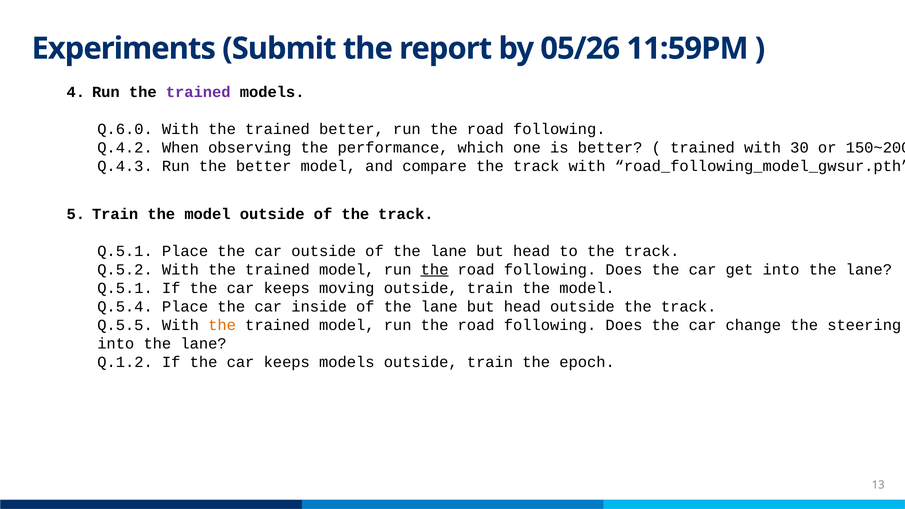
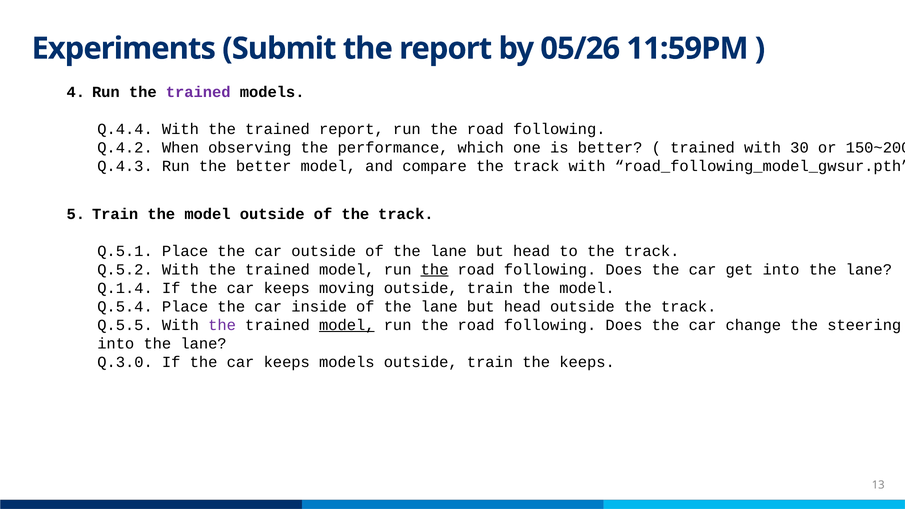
Q.6.0: Q.6.0 -> Q.4.4 (125, 129)
trained better: better -> report (351, 129)
Q.5.1: Q.5.1 -> Q.1.4 (125, 288)
the colour: orange -> purple (222, 325)
model underline: none -> present (347, 325)
Q.1.2: Q.1.2 -> Q.3.0 (125, 362)
the epoch: epoch -> keeps (587, 362)
